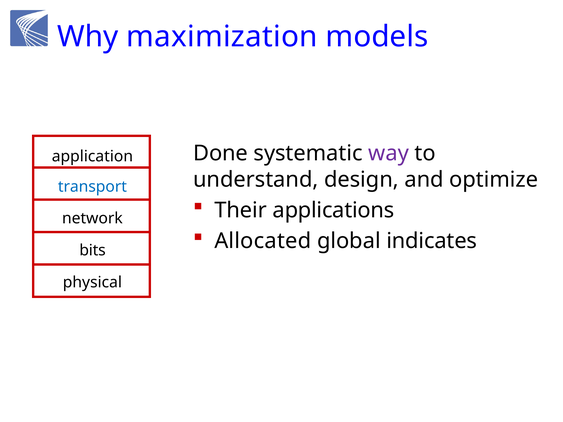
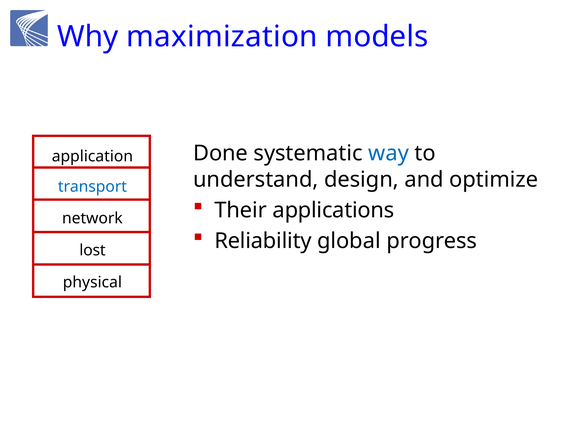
way colour: purple -> blue (389, 153)
Allocated: Allocated -> Reliability (263, 241)
indicates: indicates -> progress (432, 241)
bits: bits -> lost (92, 250)
